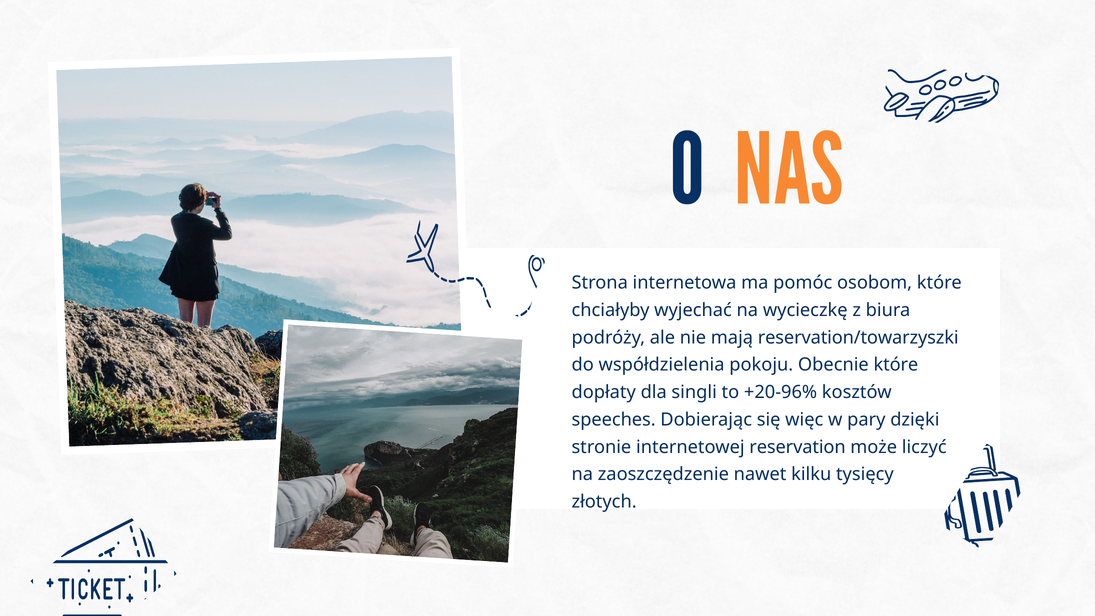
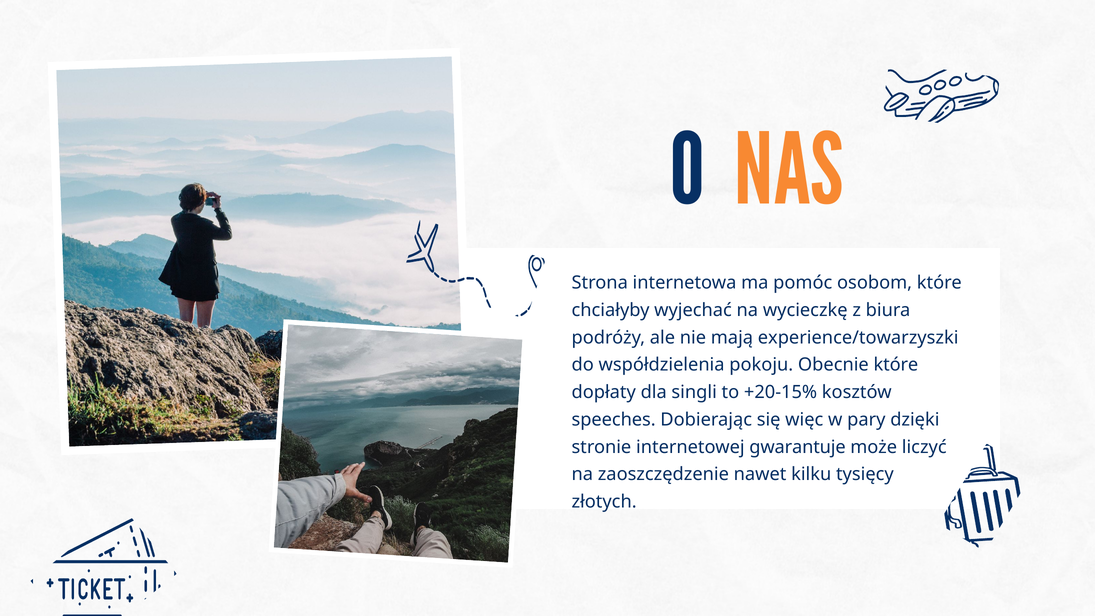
reservation/towarzyszki: reservation/towarzyszki -> experience/towarzyszki (858, 337)
+20-96%: +20-96% -> +20-15% (781, 392)
reservation: reservation -> gwarantuje (798, 447)
